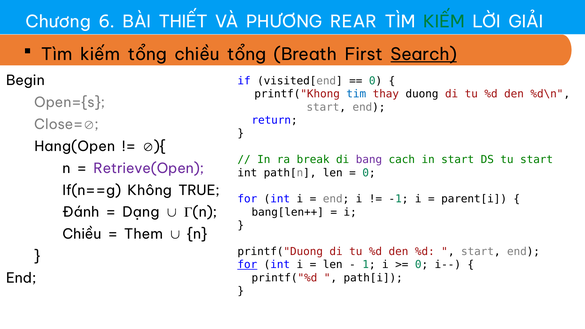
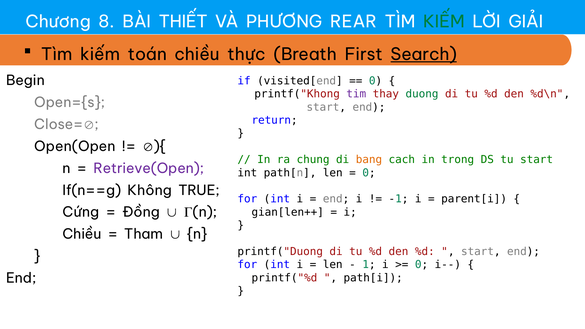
6: 6 -> 8 (107, 22)
kiếm tổng: tổng -> toán (147, 54)
chiều tổng: tổng -> thực (247, 54)
tim colour: blue -> purple (356, 94)
duong colour: black -> green (422, 94)
Hang(Open: Hang(Open -> Open(Open (75, 147)
break: break -> chung (313, 160)
bang colour: purple -> orange (369, 160)
in start: start -> trong (458, 160)
Đánh: Đánh -> Cứng (81, 212)
Dạng: Dạng -> Đồng (141, 212)
bang[len++: bang[len++ -> gian[len++ (288, 212)
Them: Them -> Tham (144, 234)
for underline: present -> none (247, 265)
